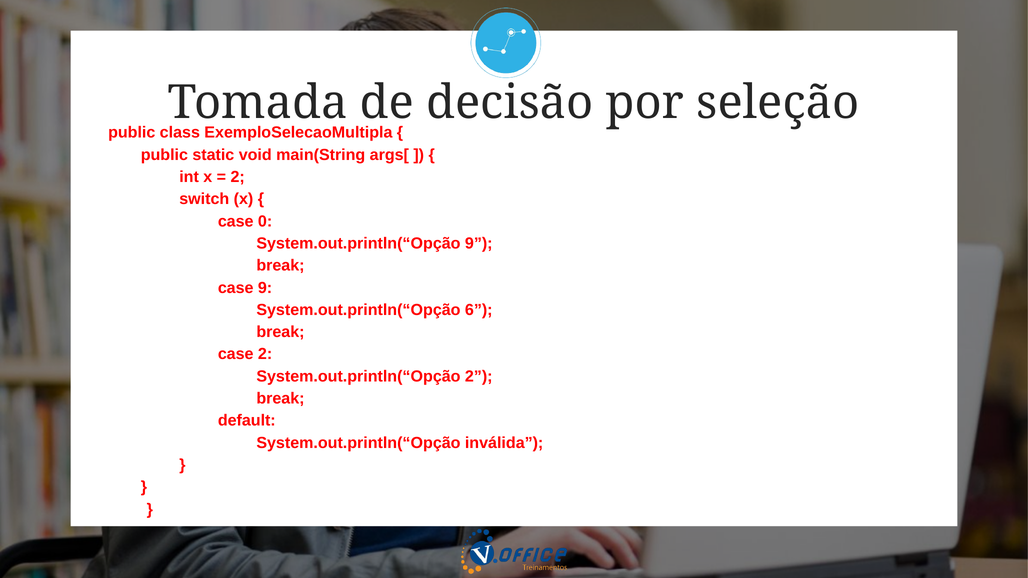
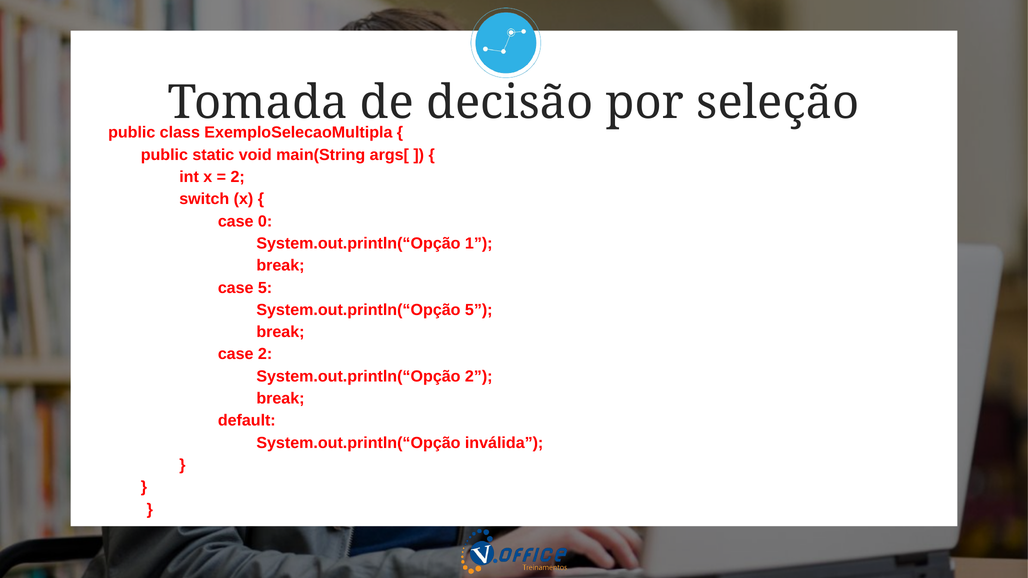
System.out.println(“Opção 9: 9 -> 1 (479, 244)
case 9: 9 -> 5 (265, 288)
System.out.println(“Opção 6: 6 -> 5 (479, 310)
